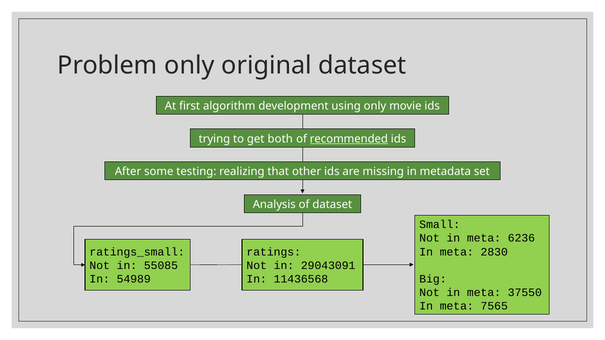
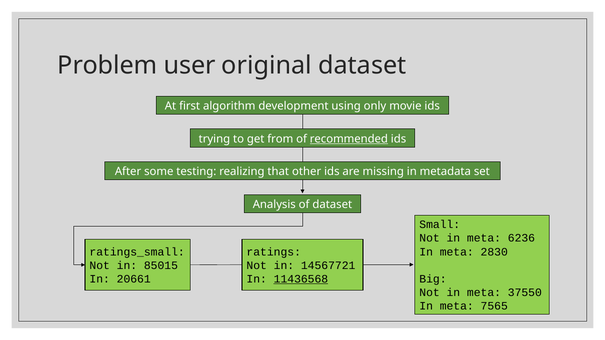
Problem only: only -> user (190, 66)
both: both -> from (280, 139)
29043091: 29043091 -> 14567721 (328, 266)
55085: 55085 -> 85015 (161, 266)
11436568 underline: none -> present (301, 279)
54989: 54989 -> 20661 (134, 279)
